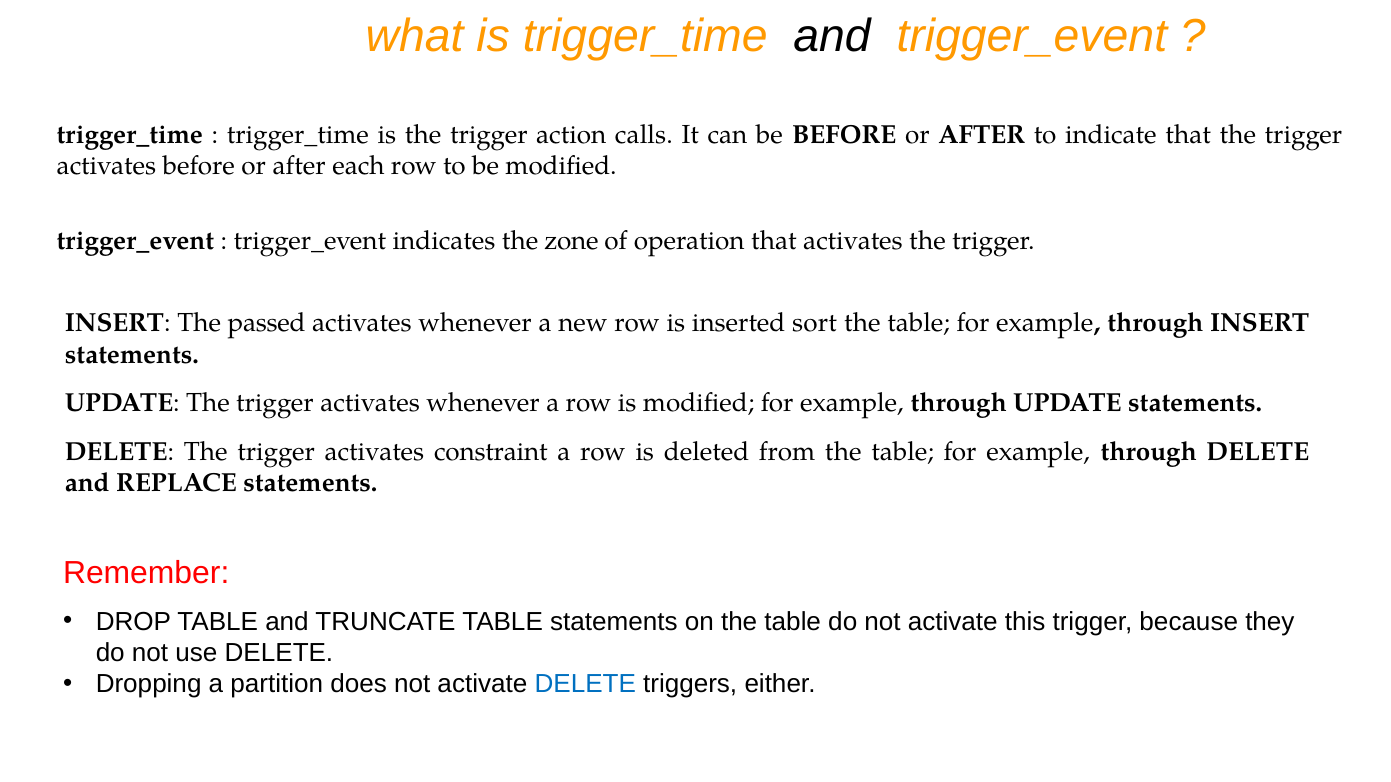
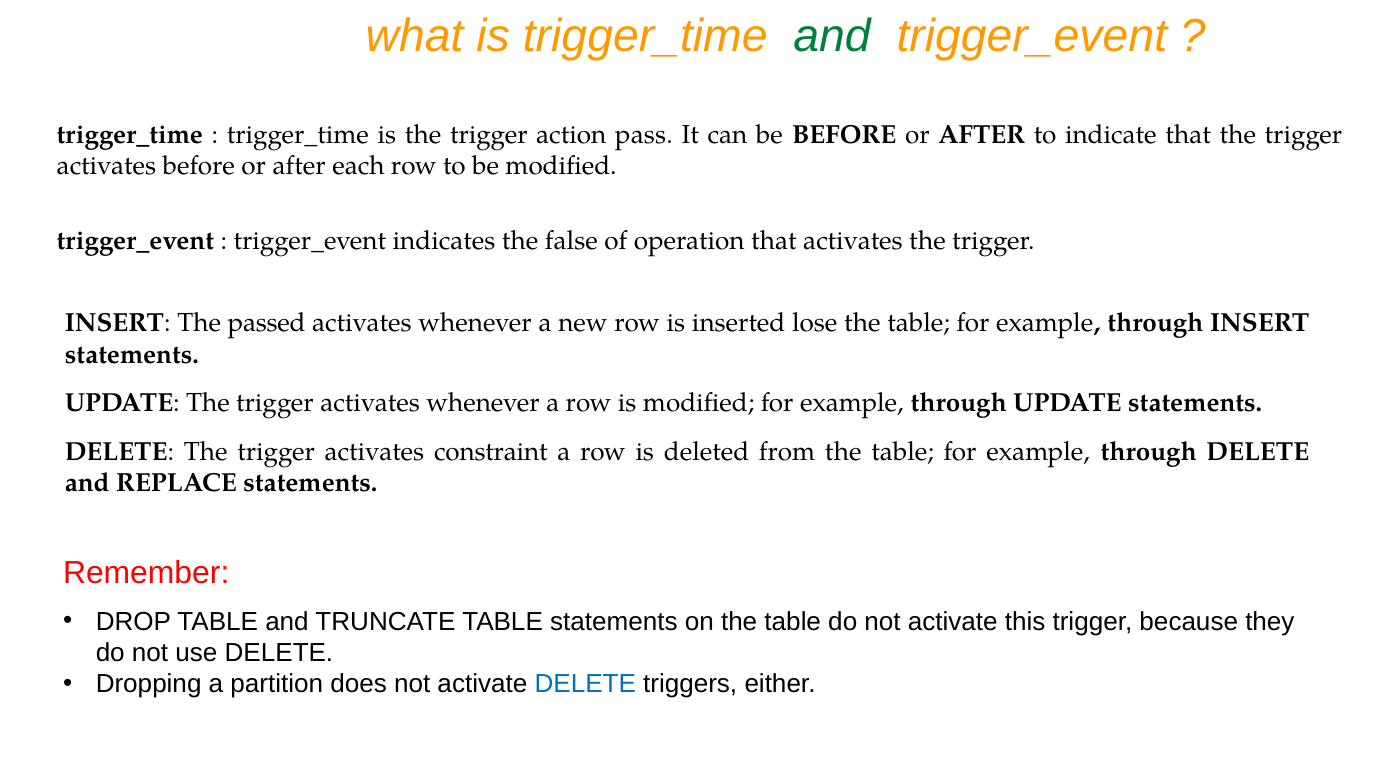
and colour: black -> green (832, 36)
calls: calls -> pass (644, 135)
zone: zone -> false (571, 241)
sort: sort -> lose (815, 323)
